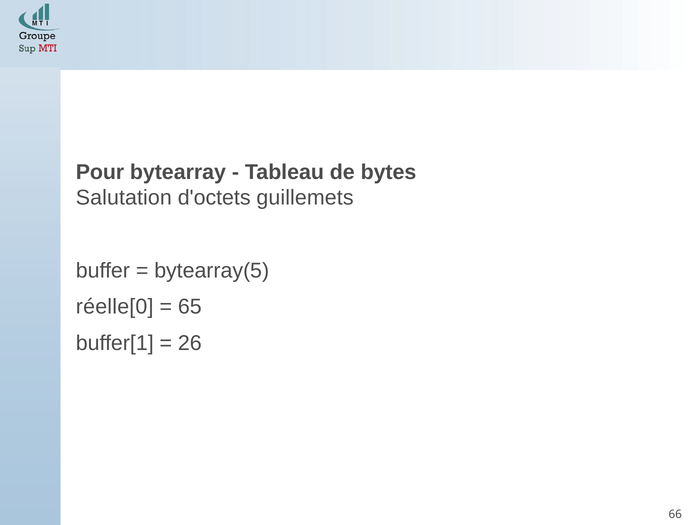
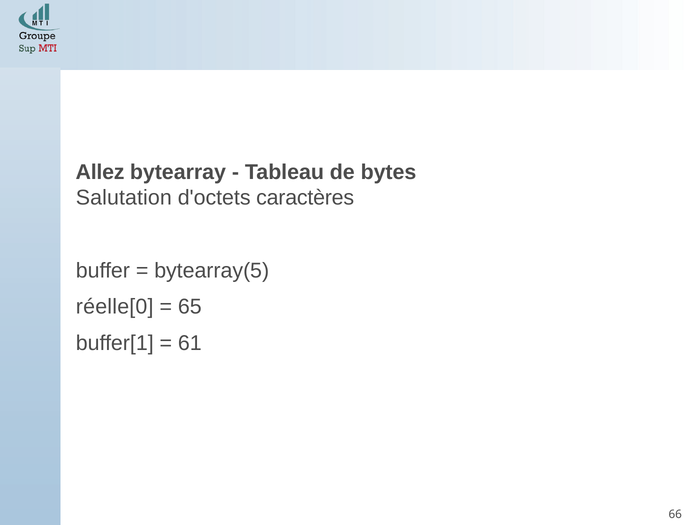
Pour: Pour -> Allez (100, 172)
guillemets: guillemets -> caractères (305, 198)
26: 26 -> 61 (190, 343)
